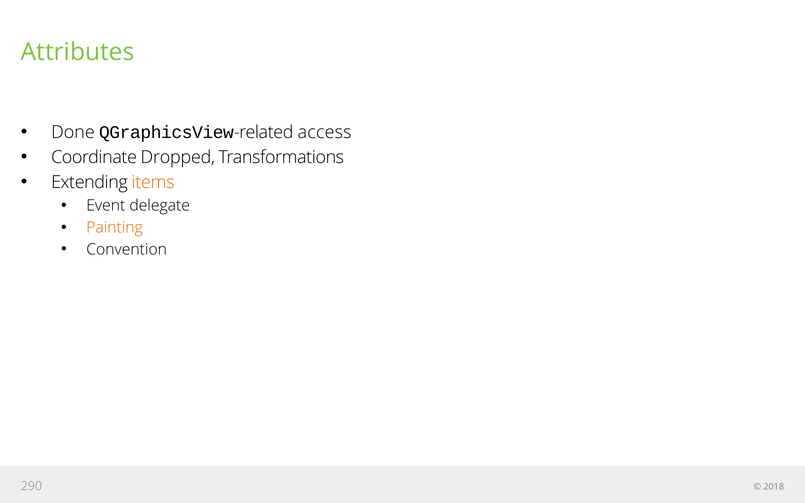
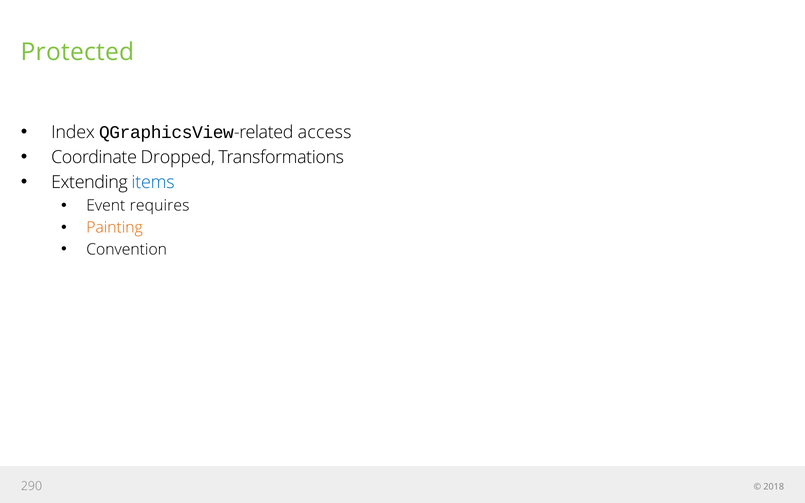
Attributes: Attributes -> Protected (78, 52)
Done: Done -> Index (73, 133)
items colour: orange -> blue (153, 183)
delegate: delegate -> requires (160, 206)
